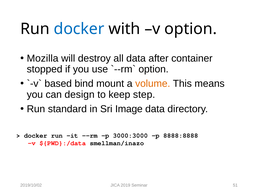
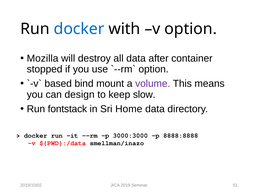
volume colour: orange -> purple (153, 83)
step: step -> slow (144, 94)
standard: standard -> fontstack (67, 109)
Image: Image -> Home (129, 109)
